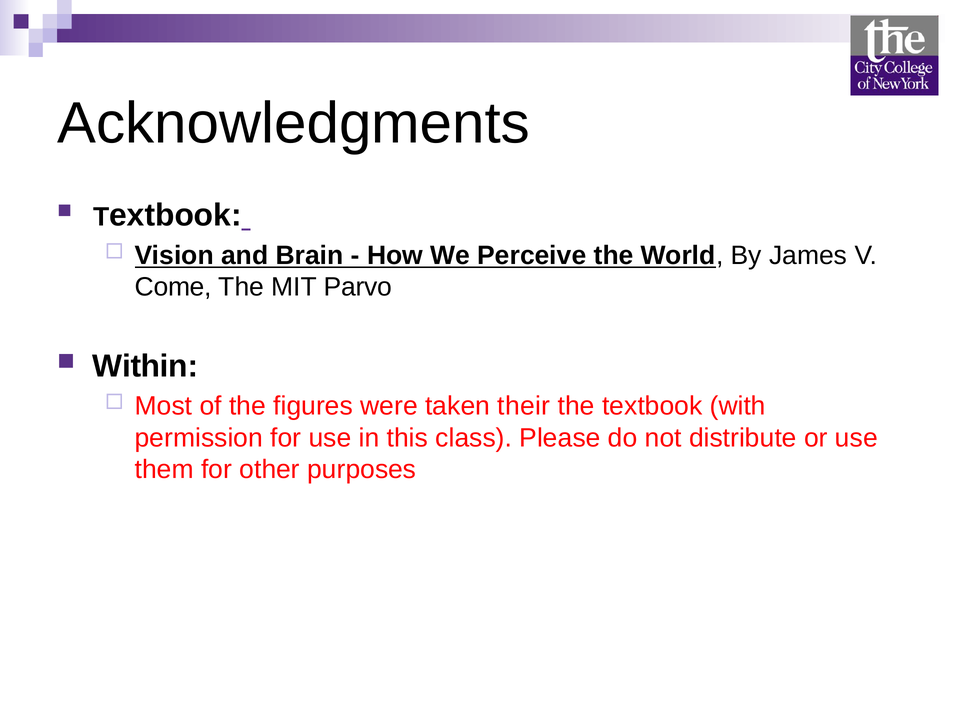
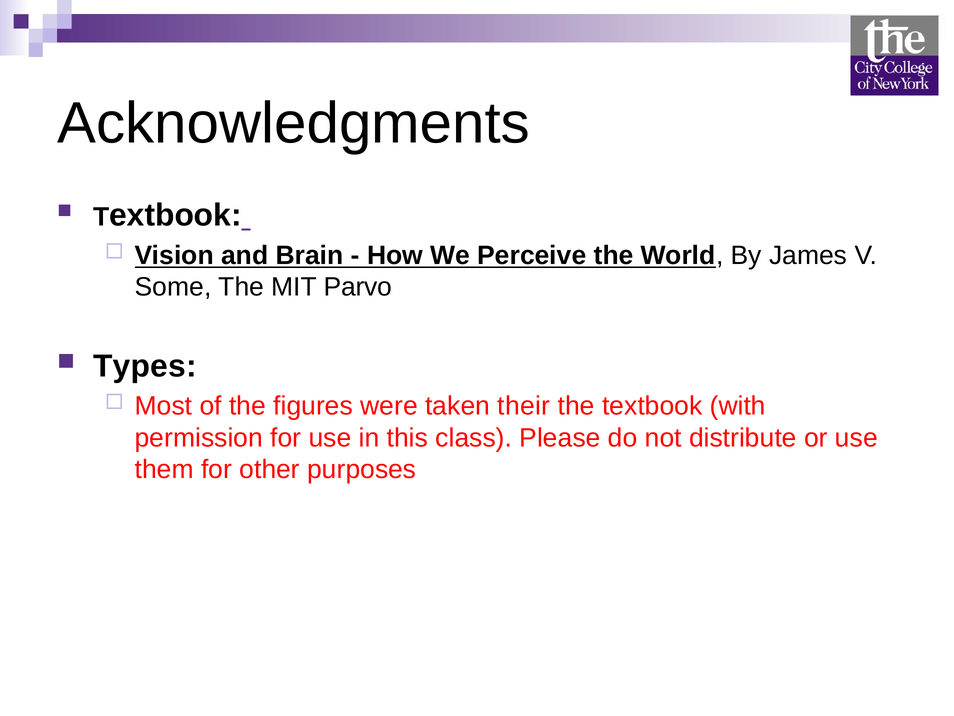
Come: Come -> Some (173, 287)
Within: Within -> Types (145, 366)
